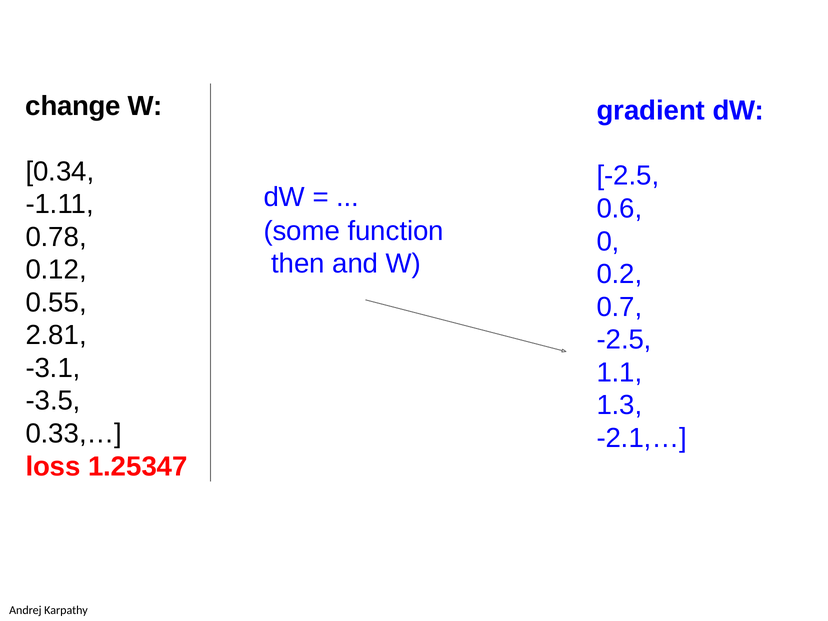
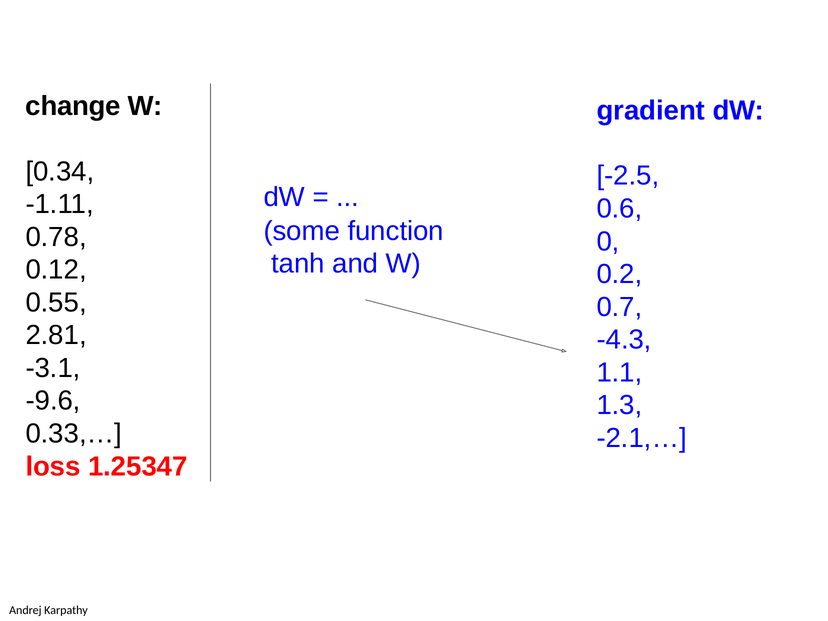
then: then -> tanh (298, 264)
-2.5: -2.5 -> -4.3 (624, 340)
-3.5: -3.5 -> -9.6 (53, 401)
